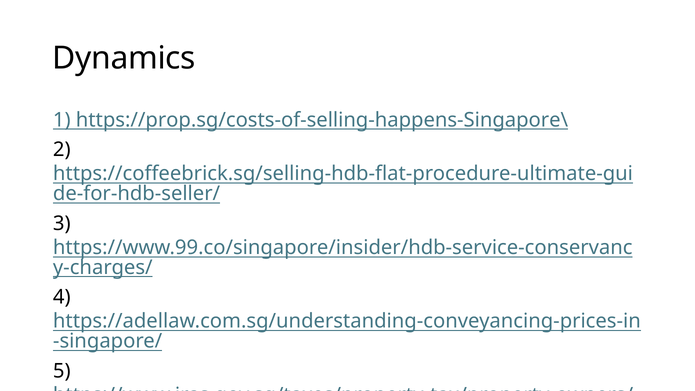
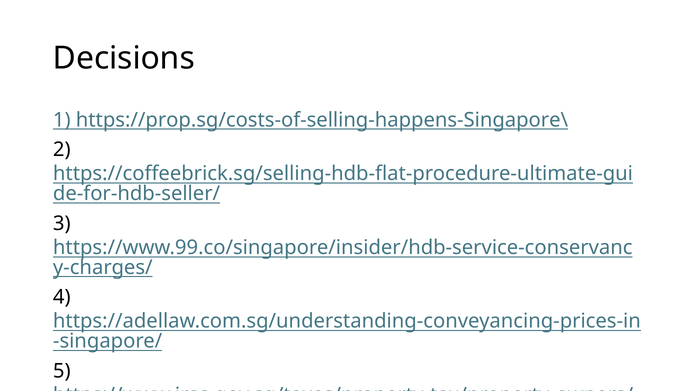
Dynamics: Dynamics -> Decisions (124, 58)
